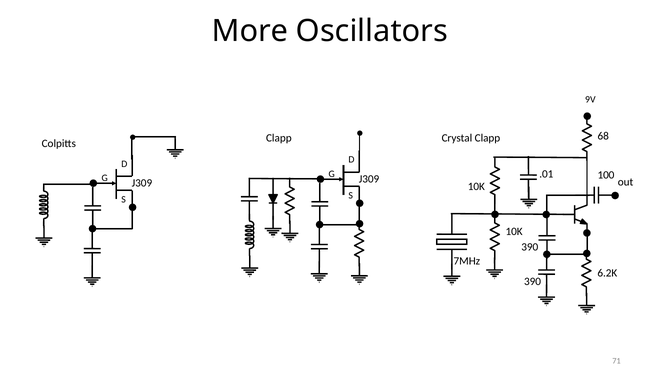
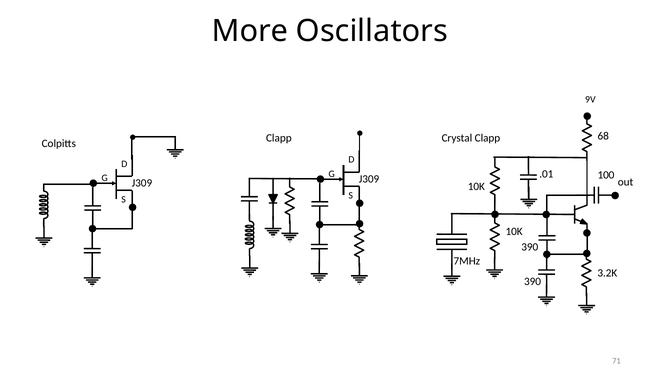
6.2K: 6.2K -> 3.2K (607, 273)
